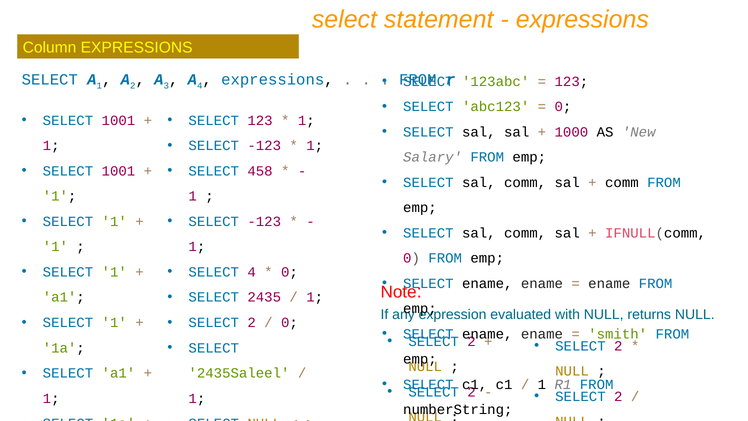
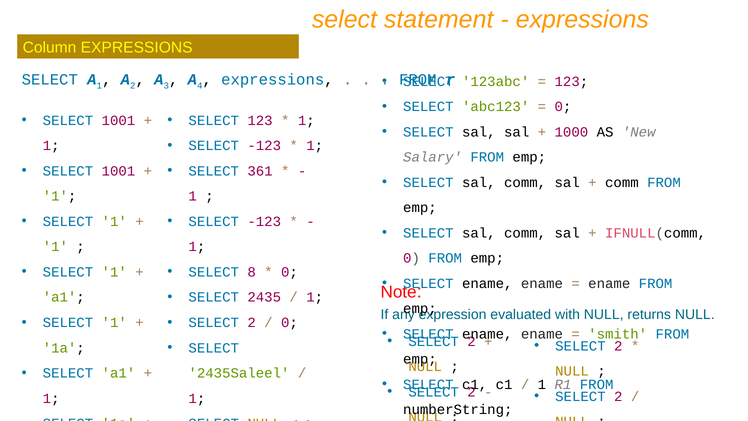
458: 458 -> 361 (260, 171)
SELECT 4: 4 -> 8 (252, 272)
